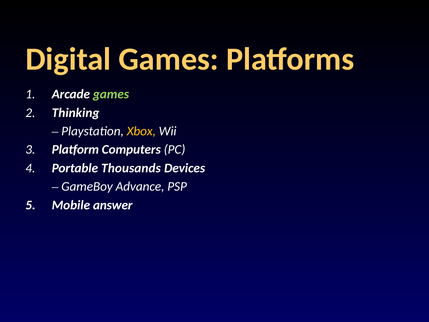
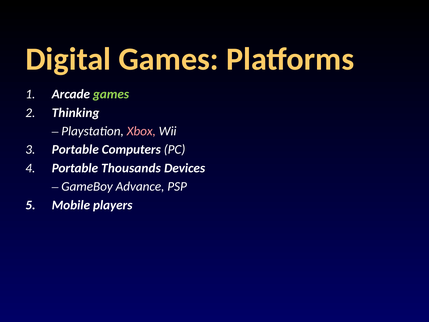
Xbox colour: yellow -> pink (141, 131)
3 Platform: Platform -> Portable (75, 150)
answer: answer -> players (113, 205)
